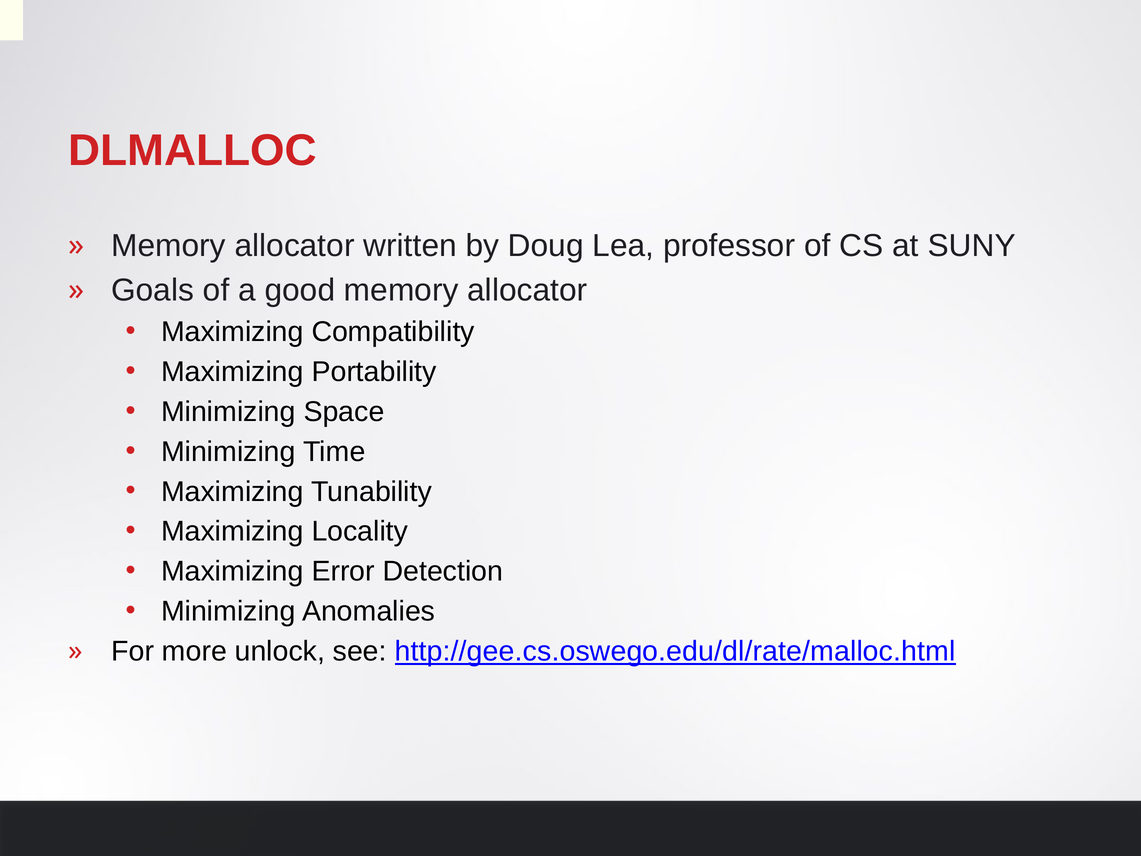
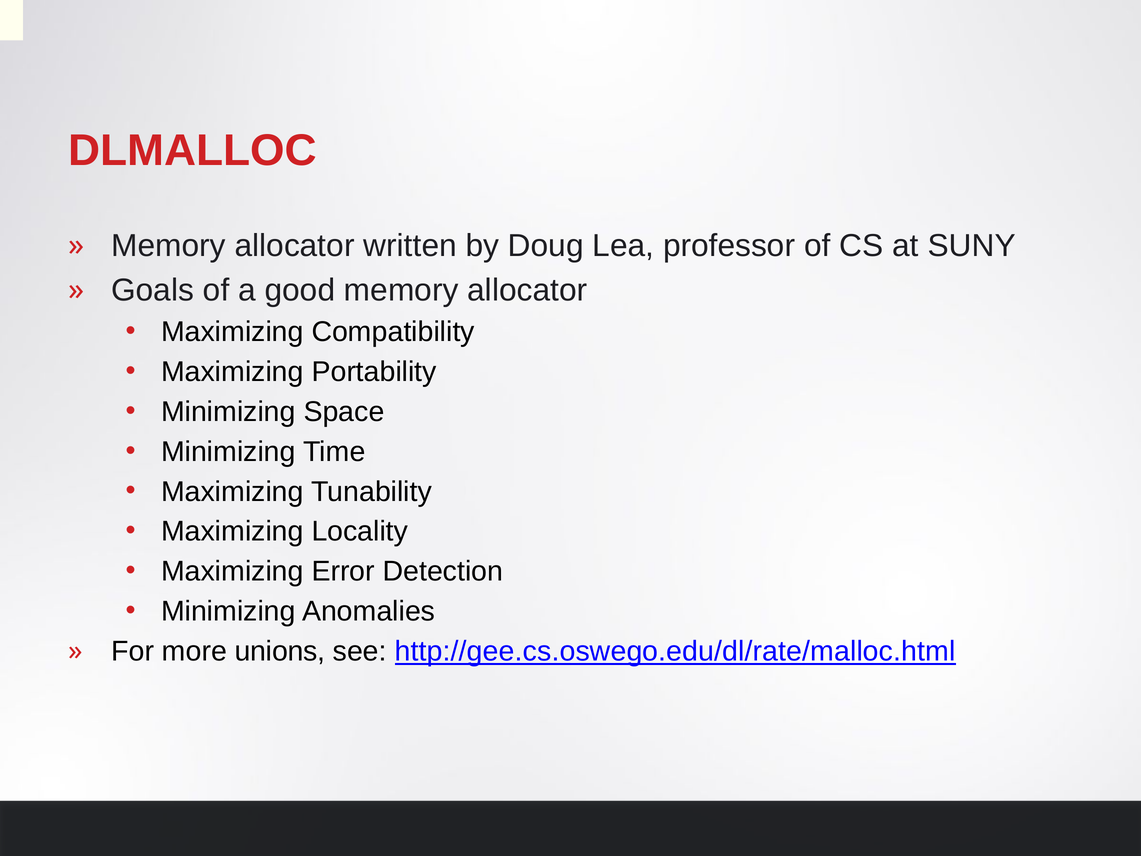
unlock: unlock -> unions (280, 651)
